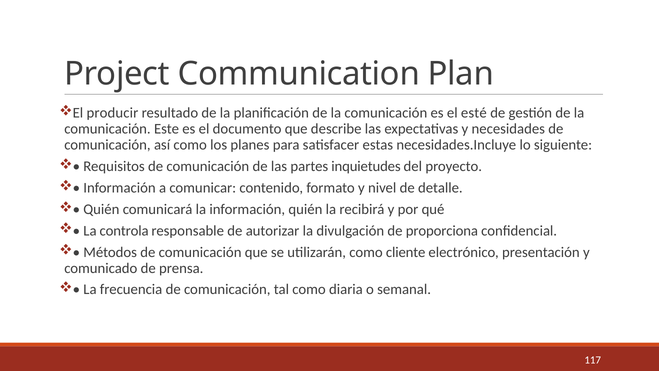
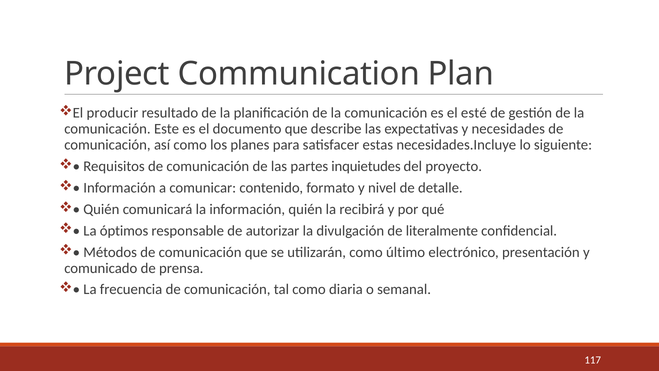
controla: controla -> óptimos (124, 231)
proporciona: proporciona -> literalmente (442, 231)
cliente: cliente -> último (406, 252)
